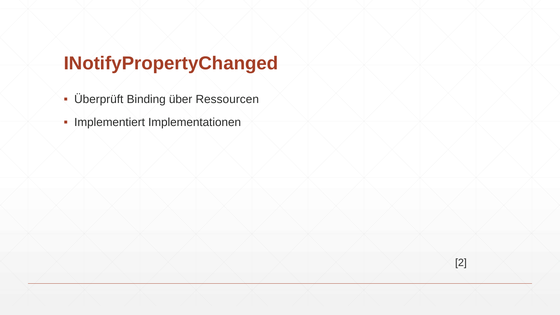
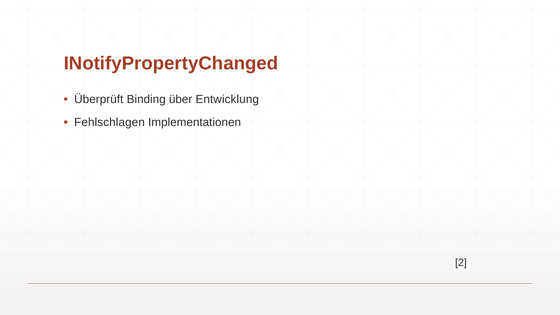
Ressourcen: Ressourcen -> Entwicklung (227, 99)
Implementiert: Implementiert -> Fehlschlagen (110, 122)
